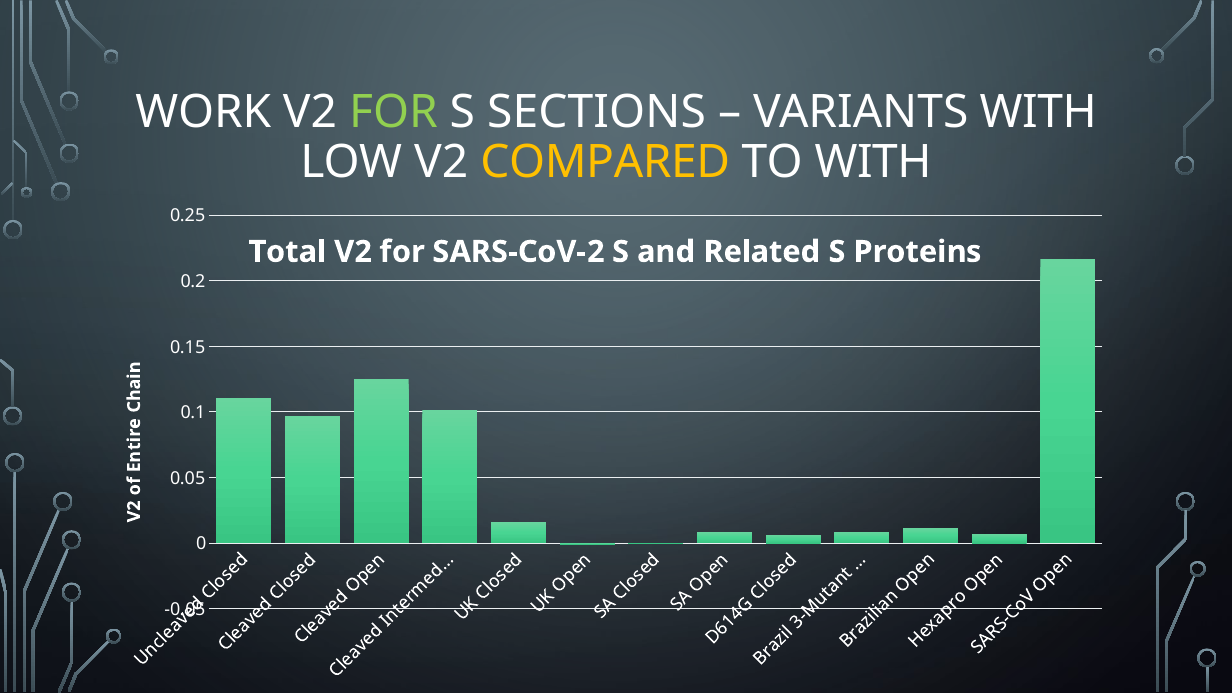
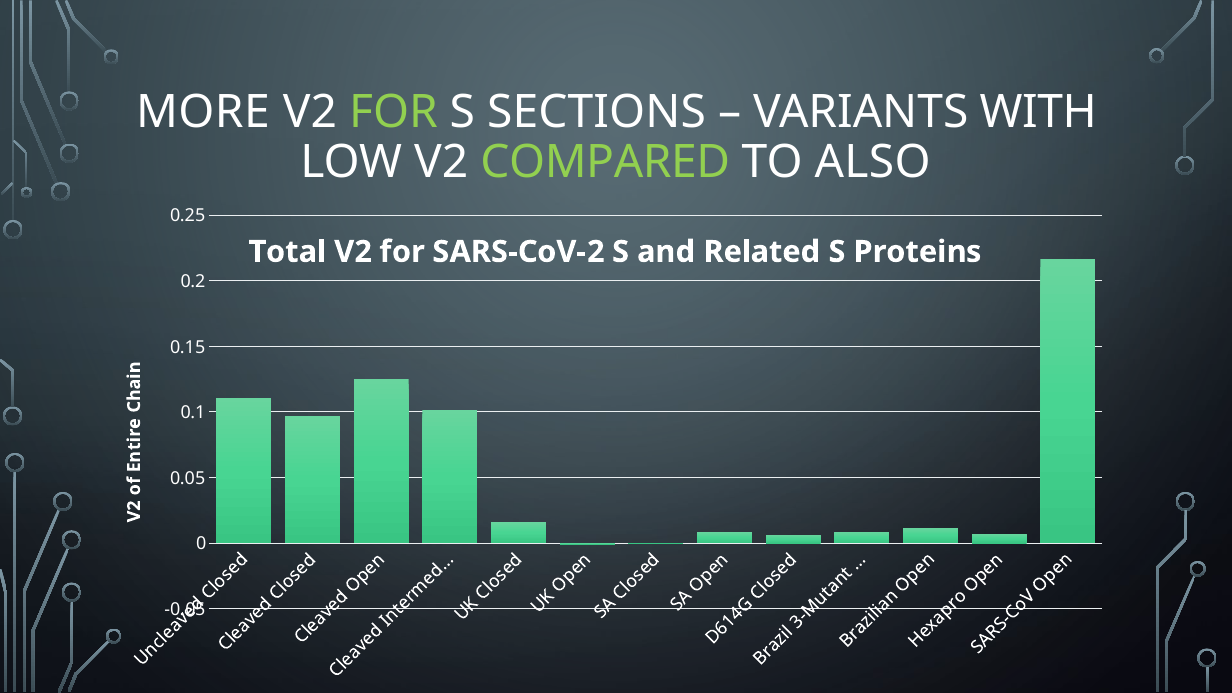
WORK: WORK -> MORE (203, 112)
COMPARED colour: yellow -> light green (605, 162)
TO WITH: WITH -> ALSO (873, 162)
